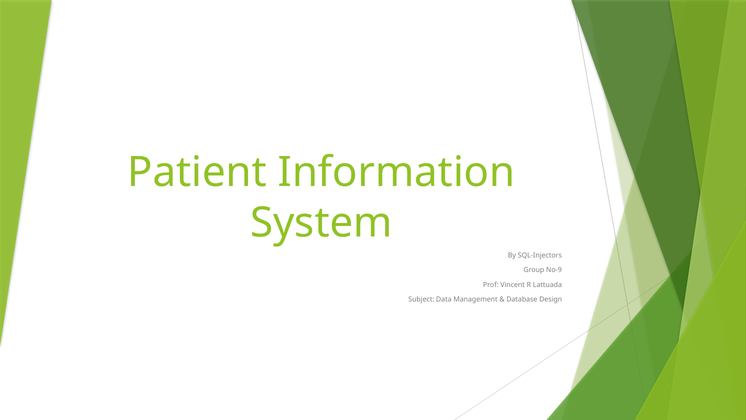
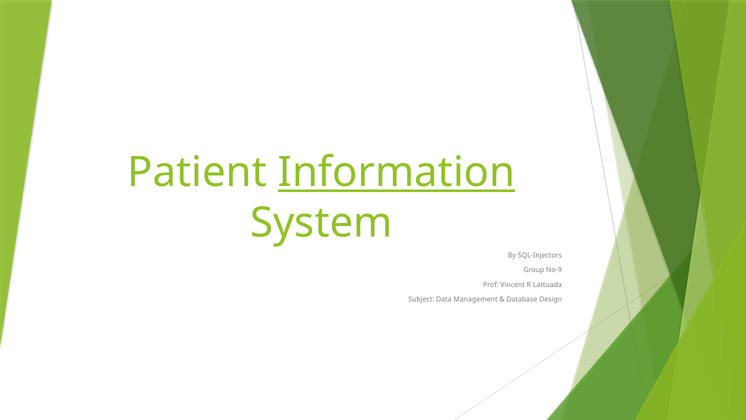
Information underline: none -> present (396, 172)
